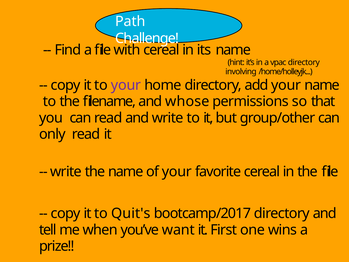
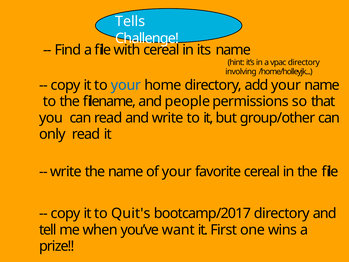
Path: Path -> Tells (130, 21)
your colour: purple -> blue (126, 85)
whose: whose -> people (187, 101)
